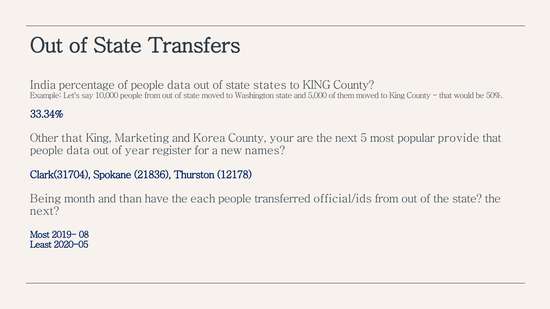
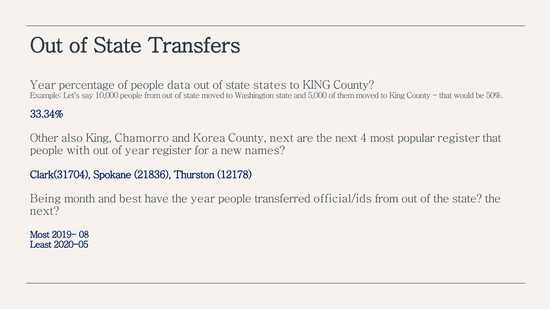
India: India -> Year (43, 85)
Other that: that -> also (72, 138)
Marketing: Marketing -> Chamorro (142, 138)
County your: your -> next (282, 138)
5: 5 -> 4 (364, 138)
popular provide: provide -> register (459, 138)
data: data -> with (78, 151)
than: than -> best (130, 199)
the each: each -> year (203, 199)
